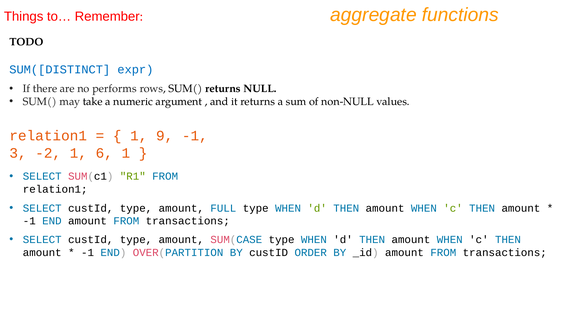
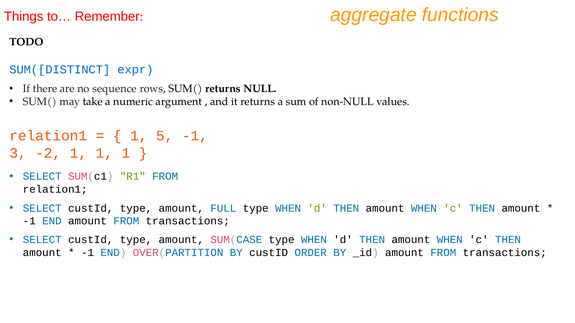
performs: performs -> sequence (115, 89)
9: 9 -> 5 (165, 136)
-2 1 6: 6 -> 1 (104, 153)
